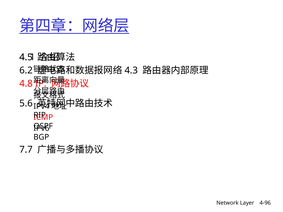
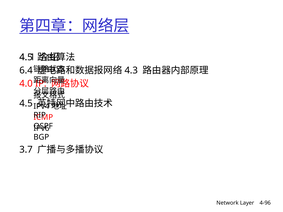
6.2: 6.2 -> 6.4 (26, 70)
4.8: 4.8 -> 4.0 (26, 84)
5.6: 5.6 -> 4.5 (26, 103)
7.7: 7.7 -> 3.7 (26, 150)
